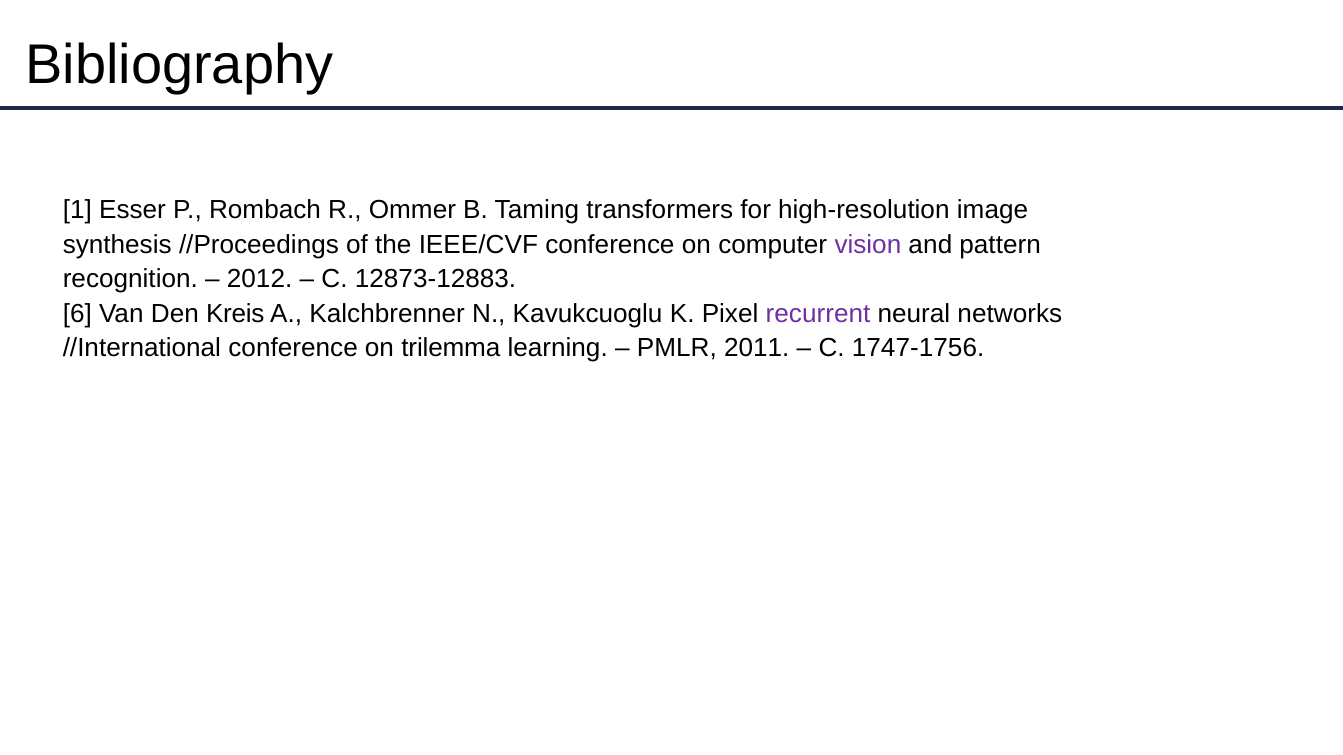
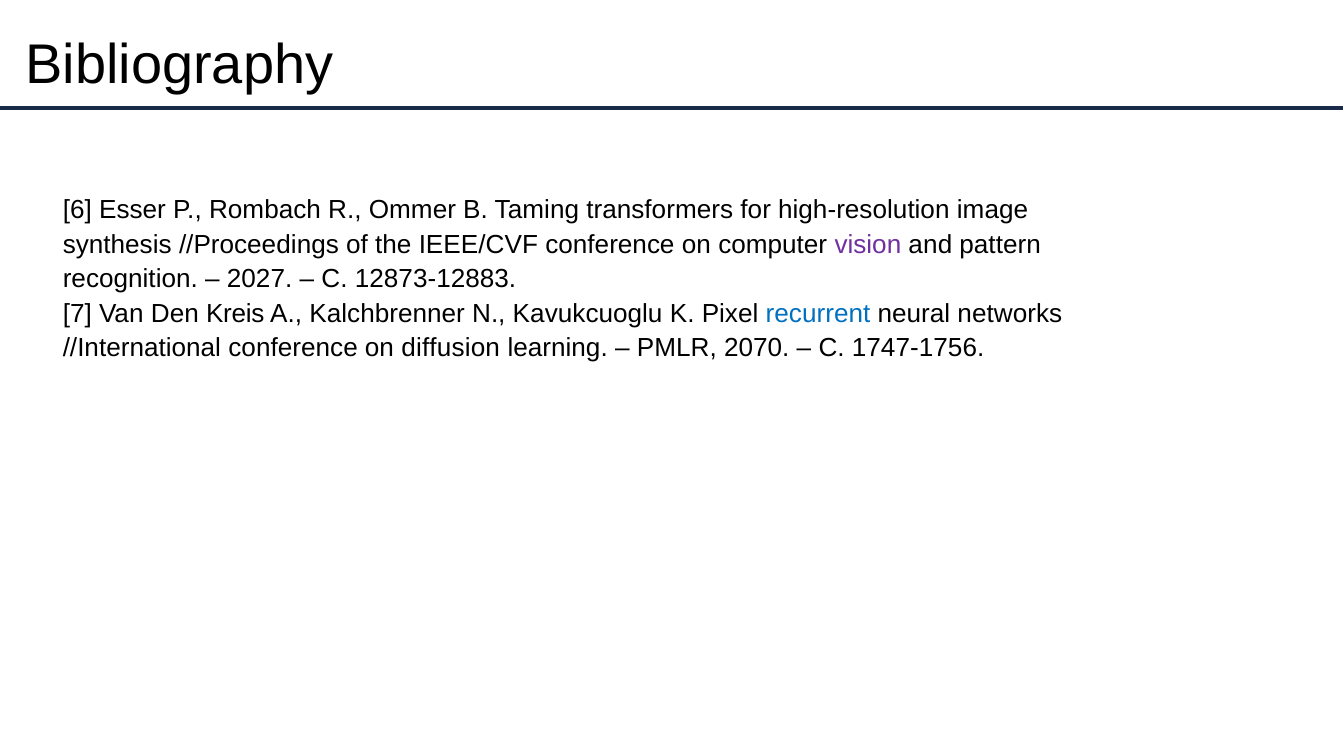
1: 1 -> 6 (77, 210)
2012: 2012 -> 2027 (260, 279)
6: 6 -> 7 (77, 314)
recurrent colour: purple -> blue (818, 314)
trilemma: trilemma -> diffusion (451, 348)
2011: 2011 -> 2070 (757, 348)
